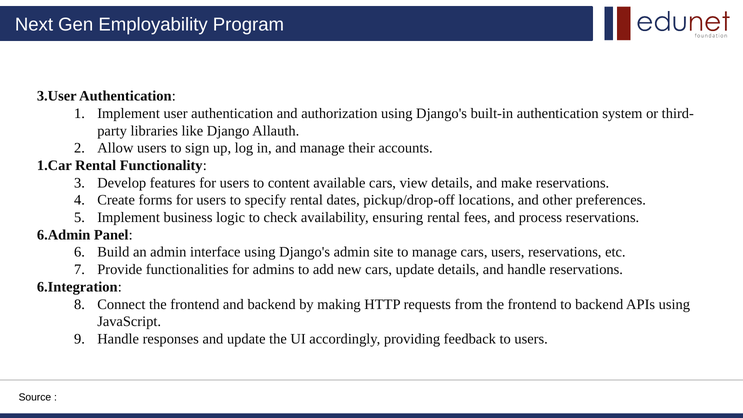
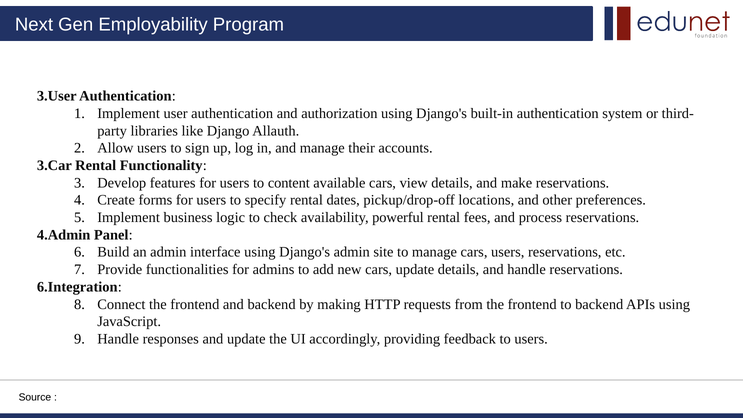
1.Car: 1.Car -> 3.Car (54, 165)
ensuring: ensuring -> powerful (398, 217)
6.Admin: 6.Admin -> 4.Admin (64, 235)
